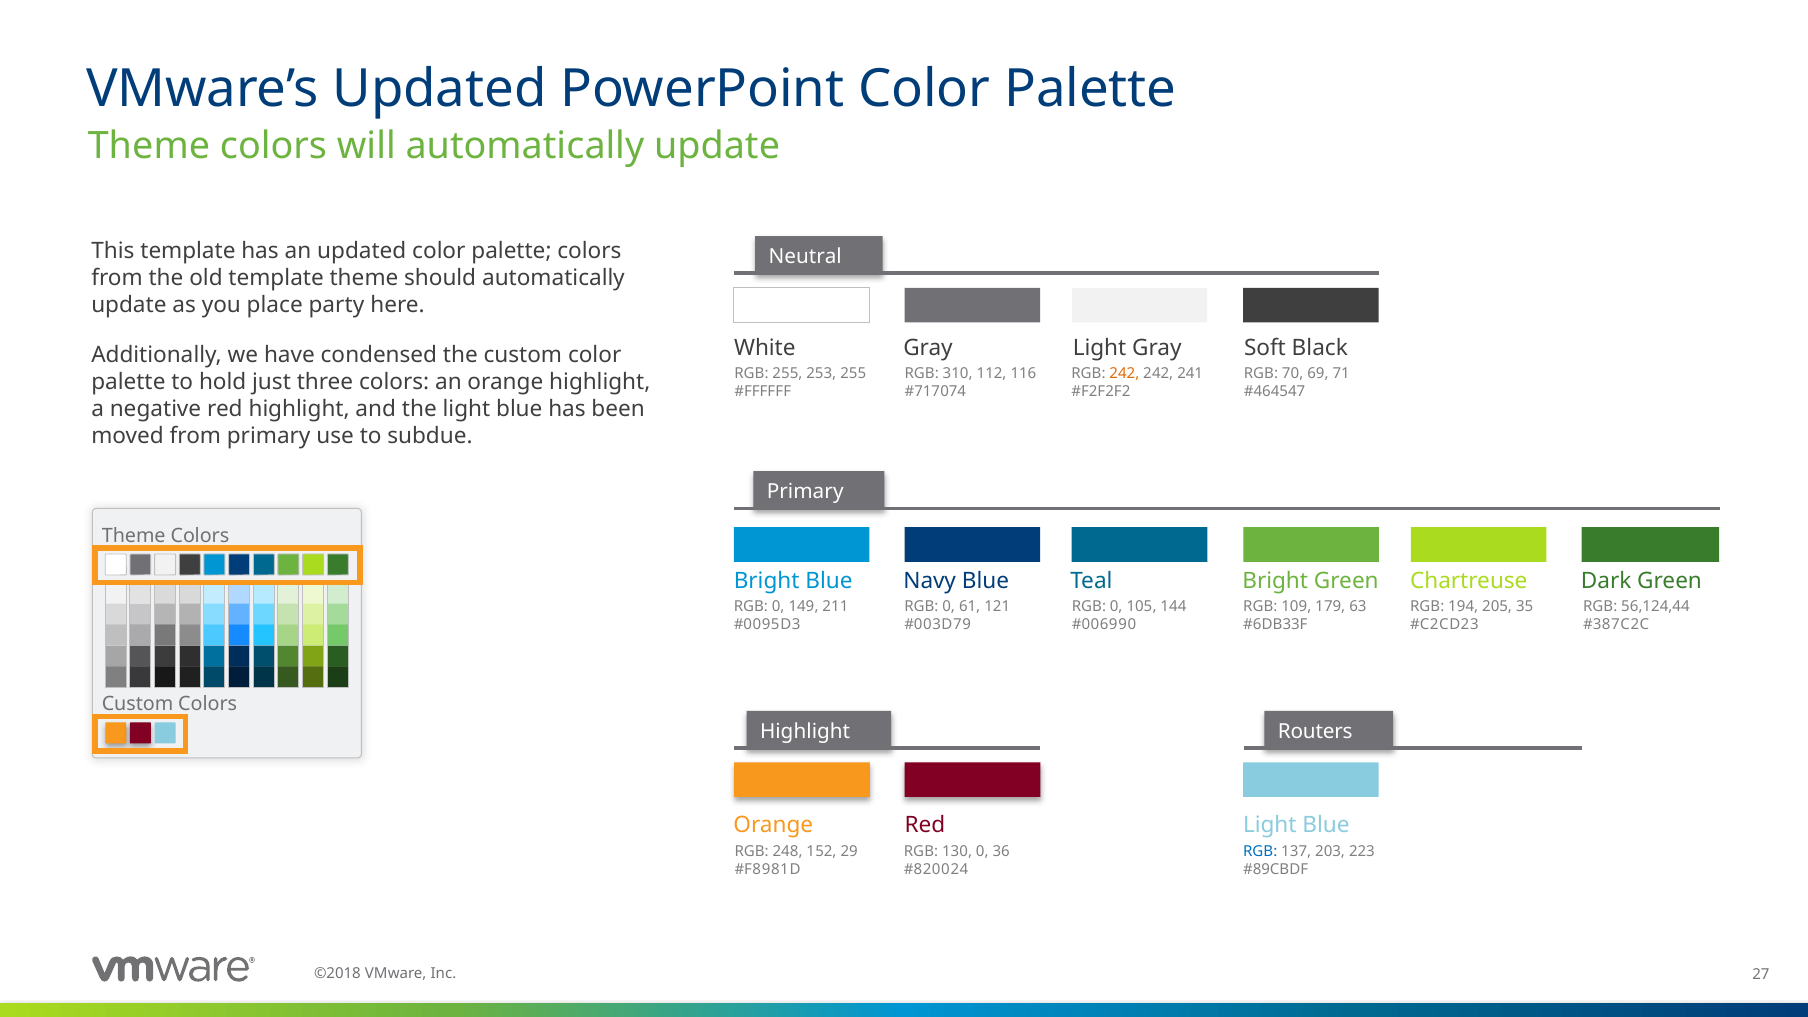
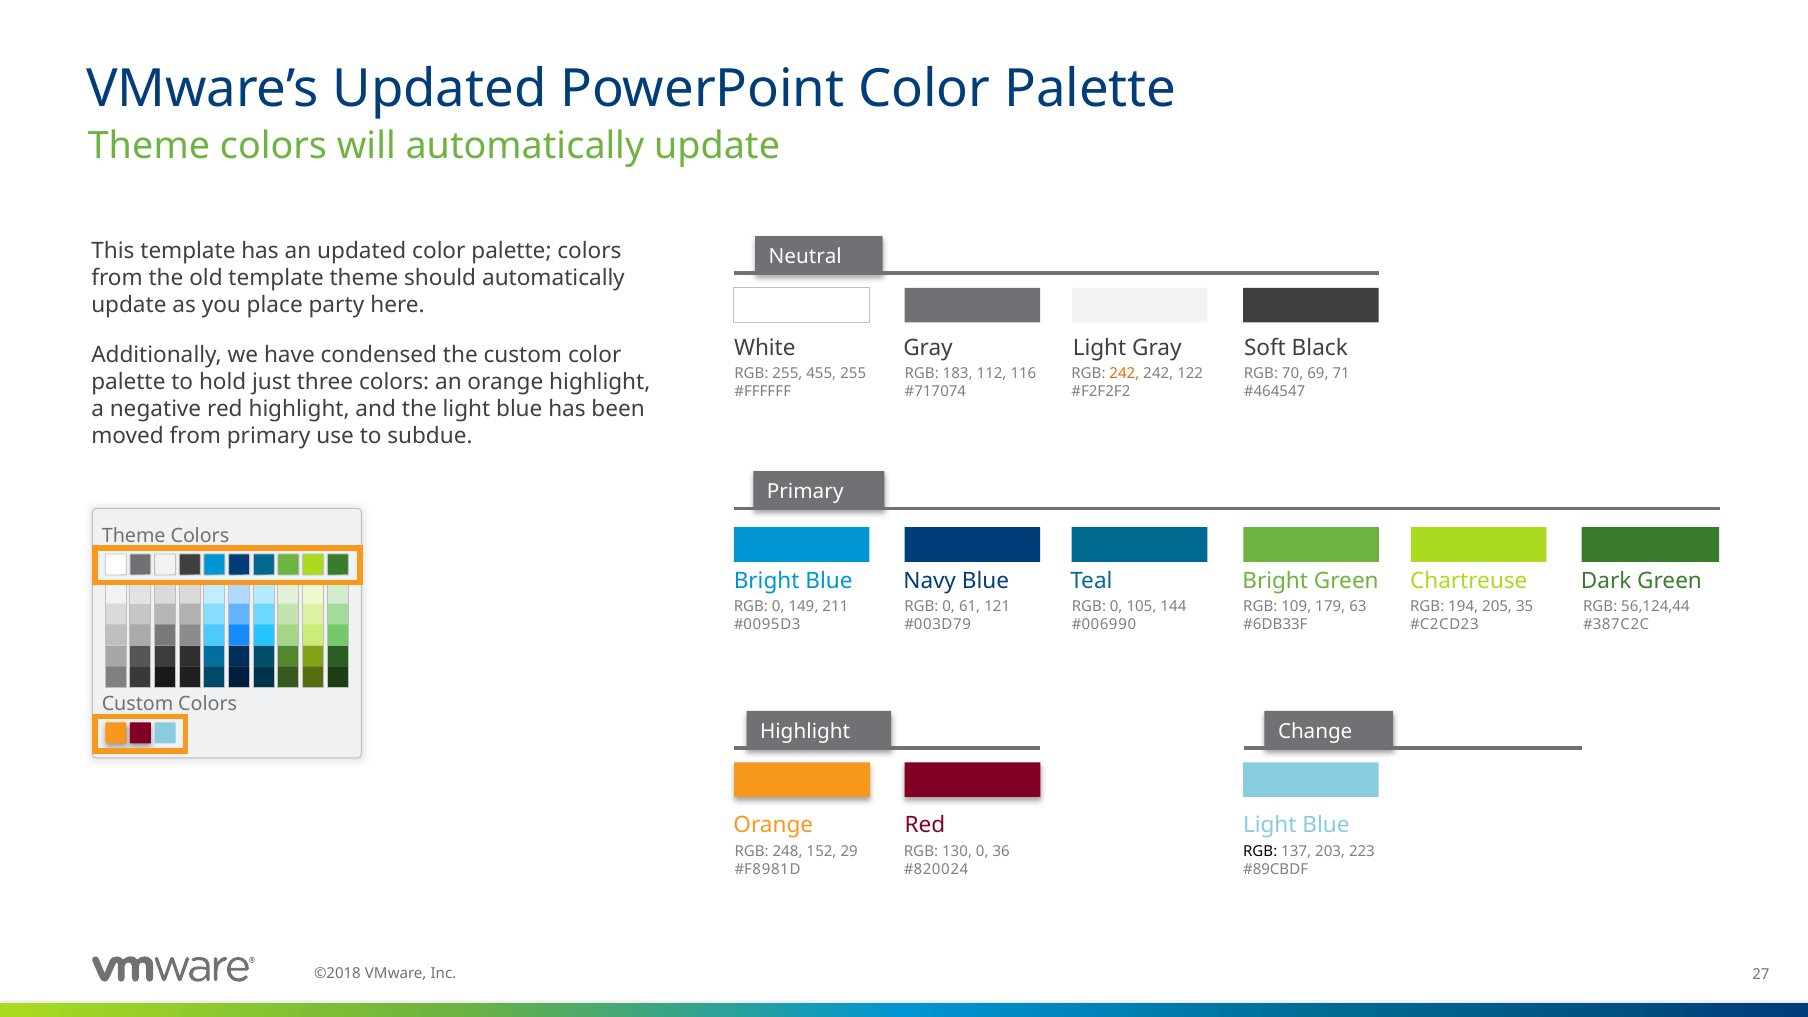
253: 253 -> 455 (821, 374)
310: 310 -> 183 (958, 374)
241: 241 -> 122 (1190, 374)
Routers: Routers -> Change (1315, 732)
RGB colour: blue -> black (1260, 852)
